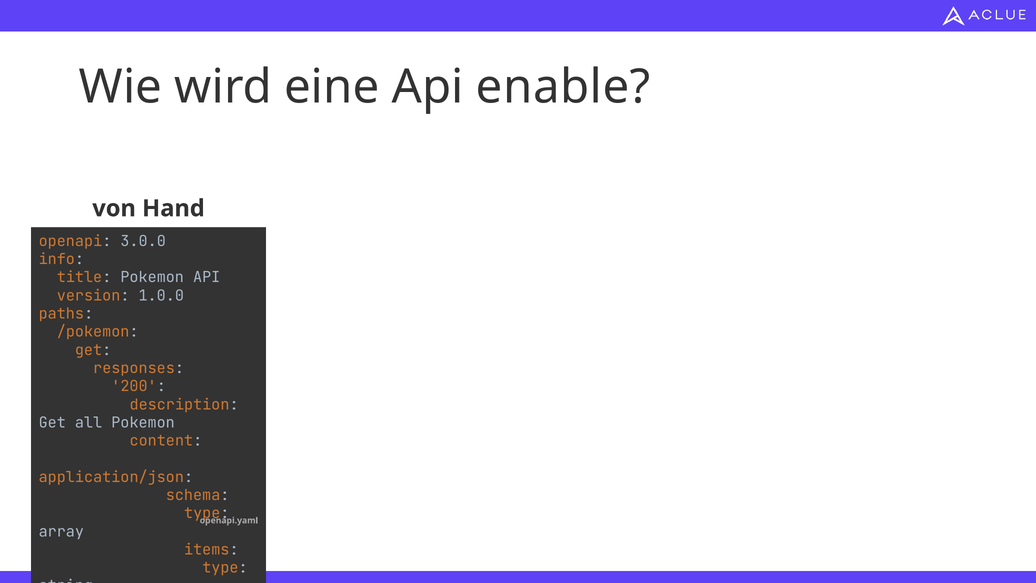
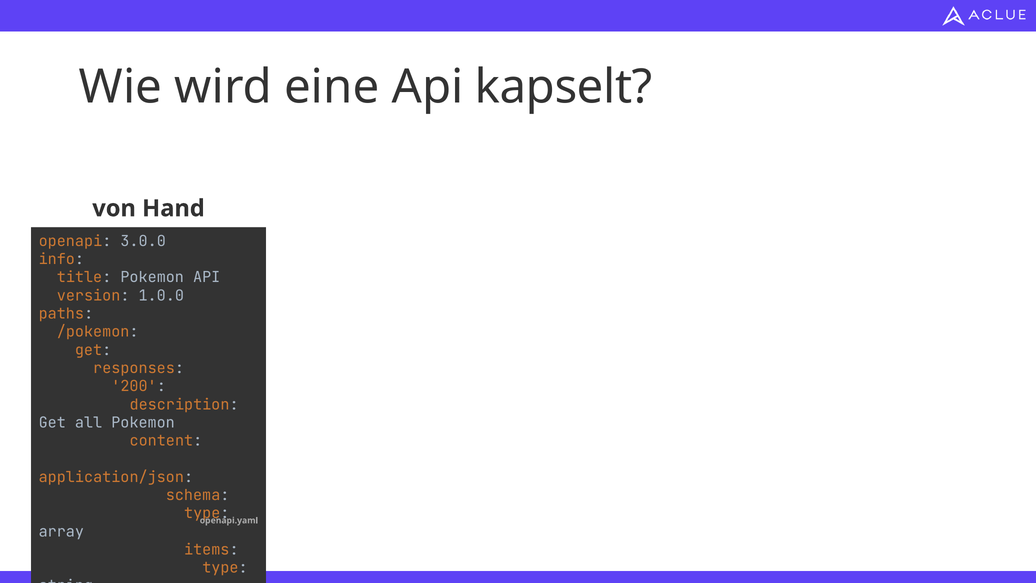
enable: enable -> kapselt (564, 87)
